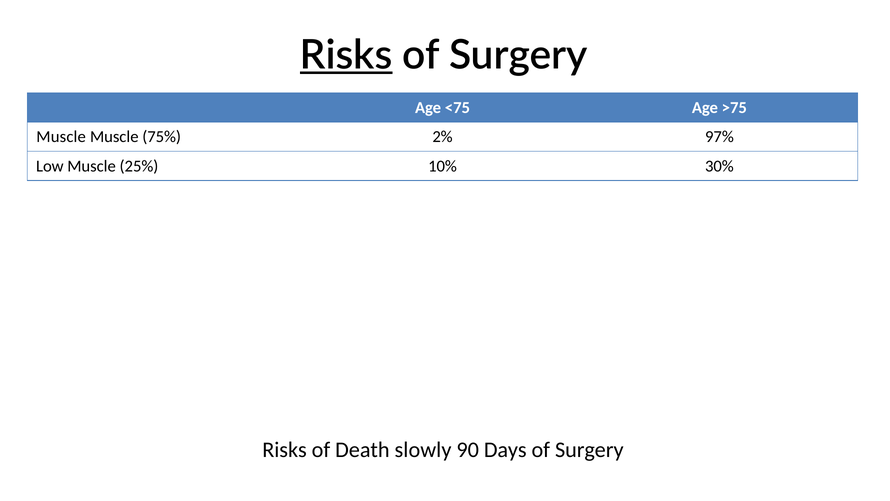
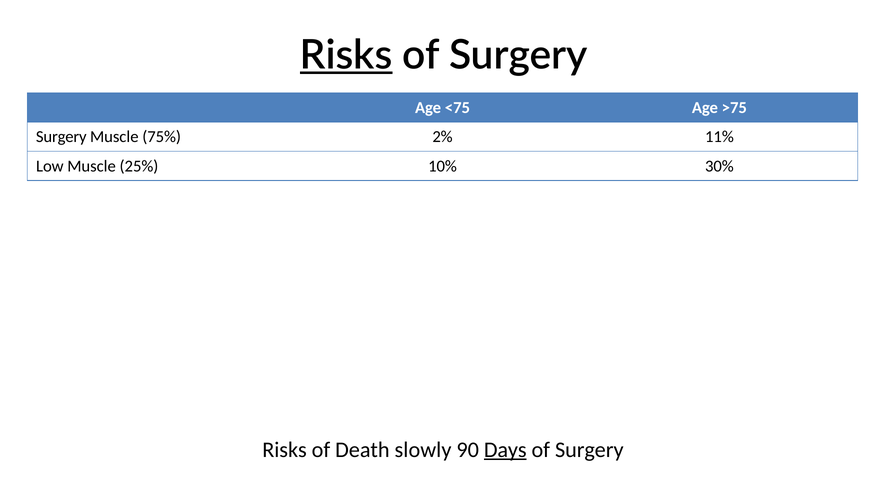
Muscle: Muscle -> Surgery (61, 137)
97%: 97% -> 11% (719, 137)
Days underline: none -> present (505, 449)
